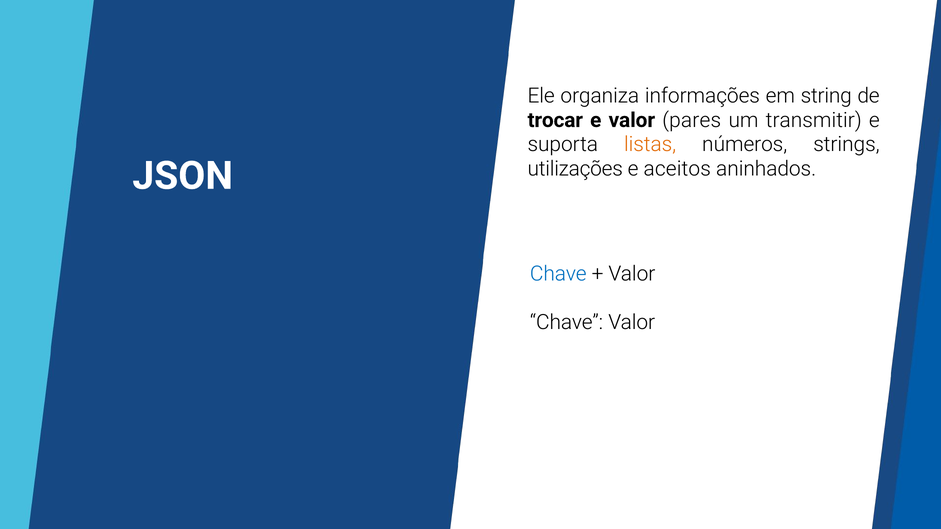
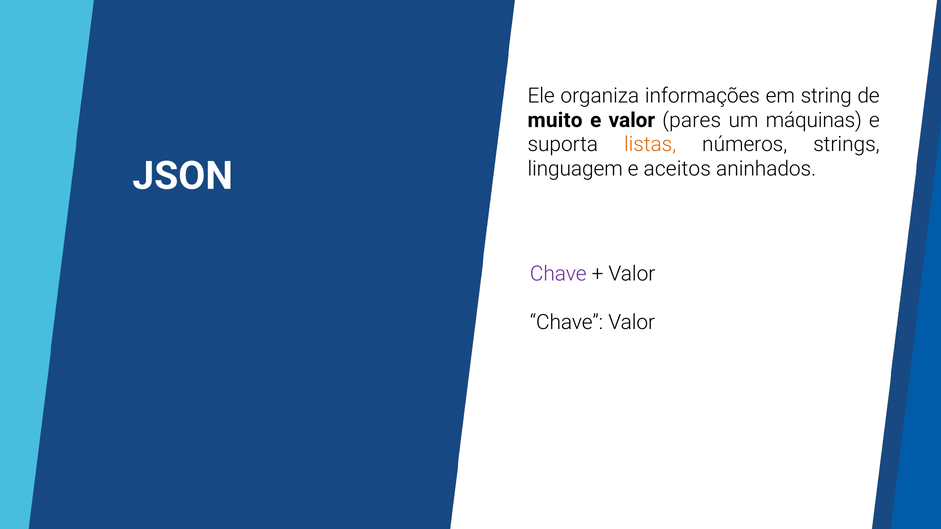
trocar: trocar -> muito (555, 120)
transmitir: transmitir -> máquinas (814, 120)
utilizações: utilizações -> linguagem (575, 169)
Chave colour: blue -> purple (558, 274)
